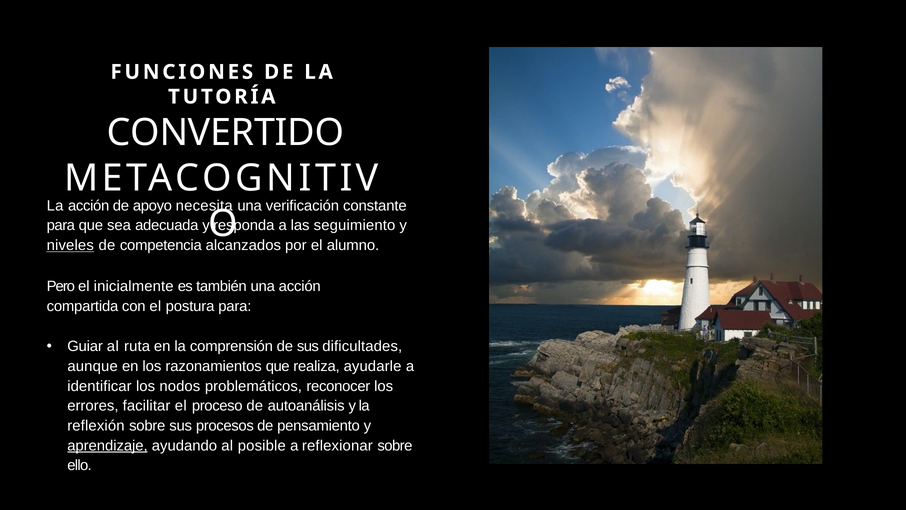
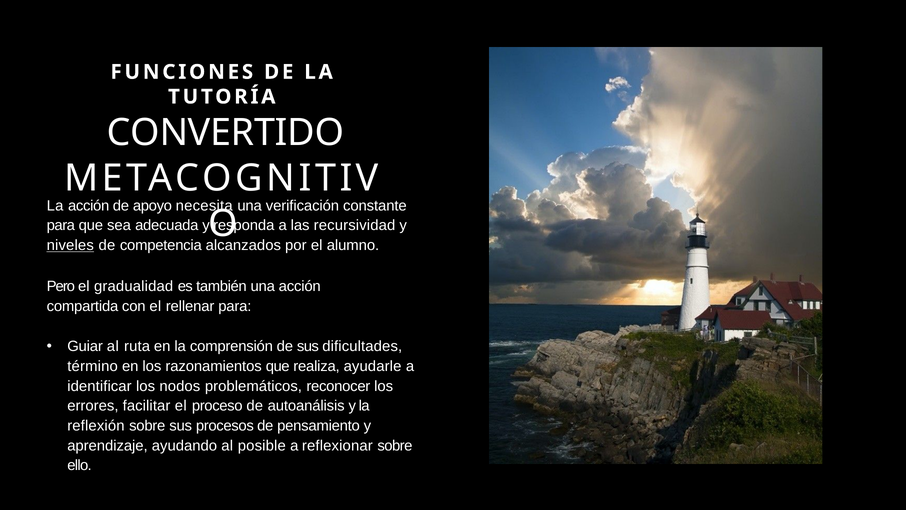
seguimiento: seguimiento -> recursividad (355, 225)
inicialmente: inicialmente -> gradualidad (134, 286)
postura: postura -> rellenar (190, 306)
aunque: aunque -> término (93, 366)
aprendizaje underline: present -> none (107, 445)
